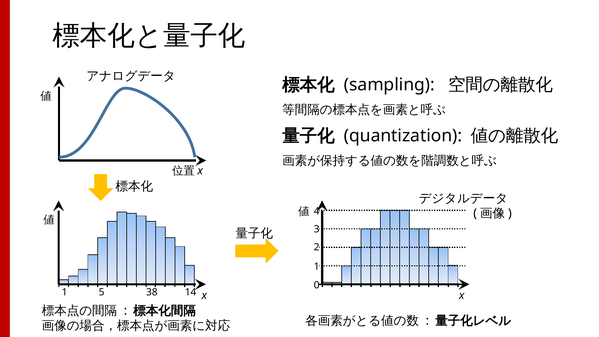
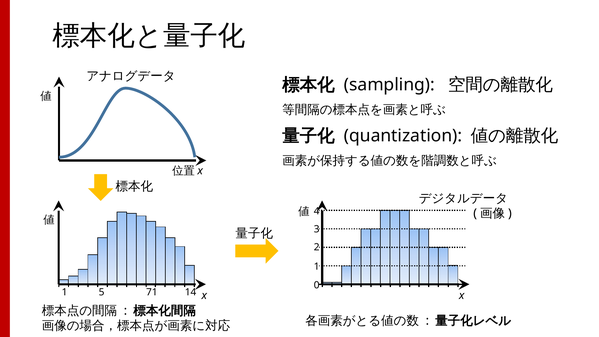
38: 38 -> 71 (152, 292)
